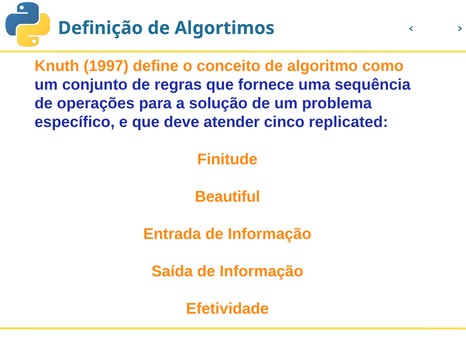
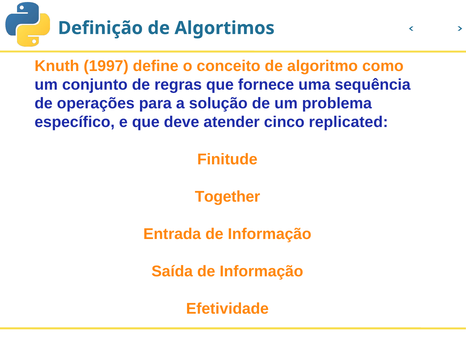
Beautiful: Beautiful -> Together (228, 197)
